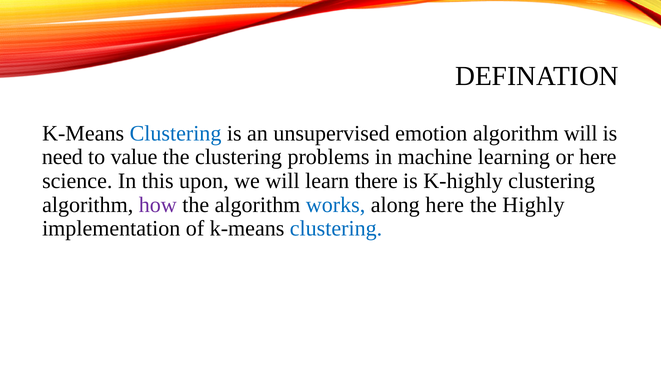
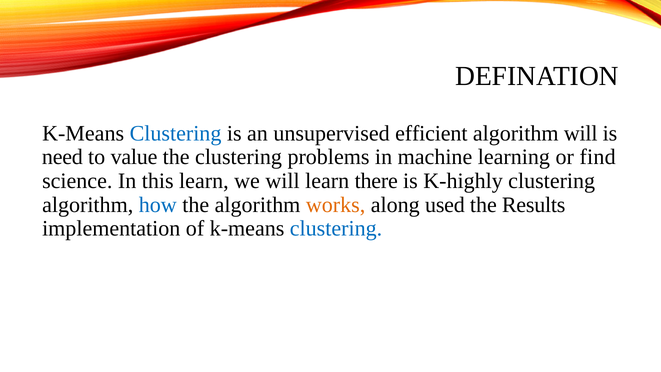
emotion: emotion -> efficient (431, 133)
or here: here -> find (598, 157)
this upon: upon -> learn (204, 181)
how colour: purple -> blue (158, 205)
works colour: blue -> orange (336, 205)
along here: here -> used (445, 205)
Highly: Highly -> Results (534, 205)
